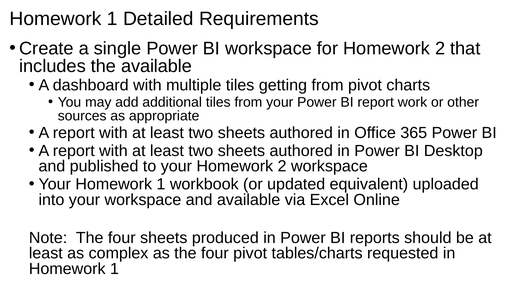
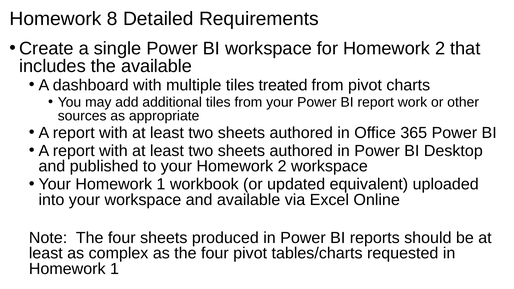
1: 1 -> 8 (112, 19)
getting: getting -> treated (283, 85)
